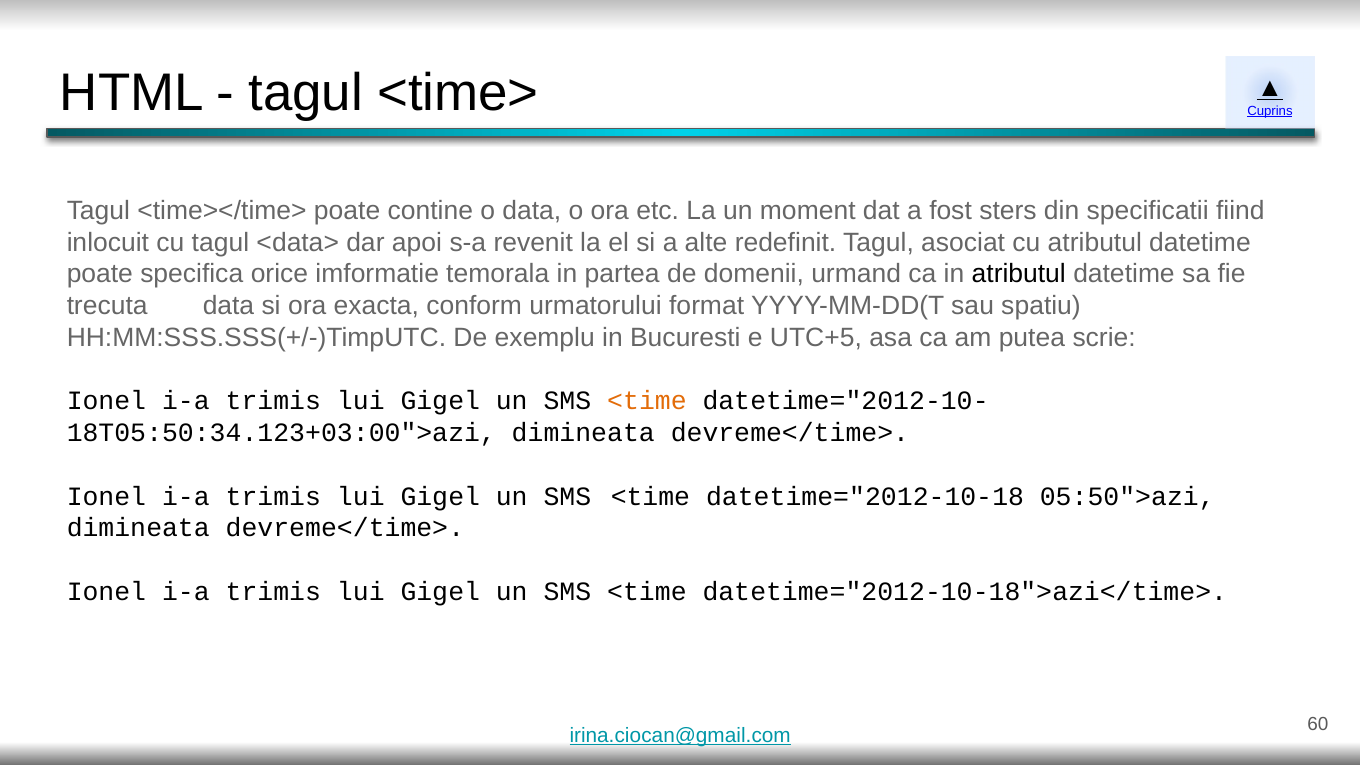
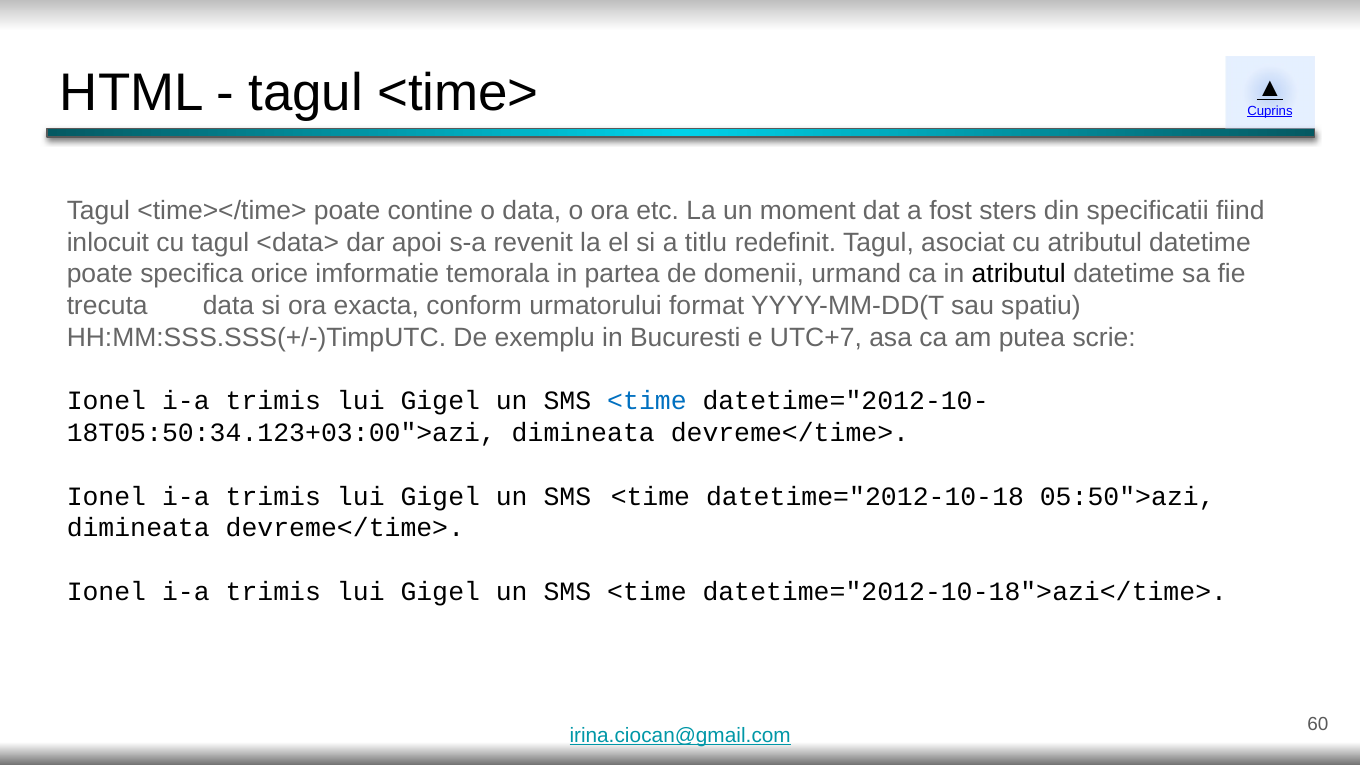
alte: alte -> titlu (706, 242)
UTC+5: UTC+5 -> UTC+7 (816, 338)
<time colour: orange -> blue (647, 401)
